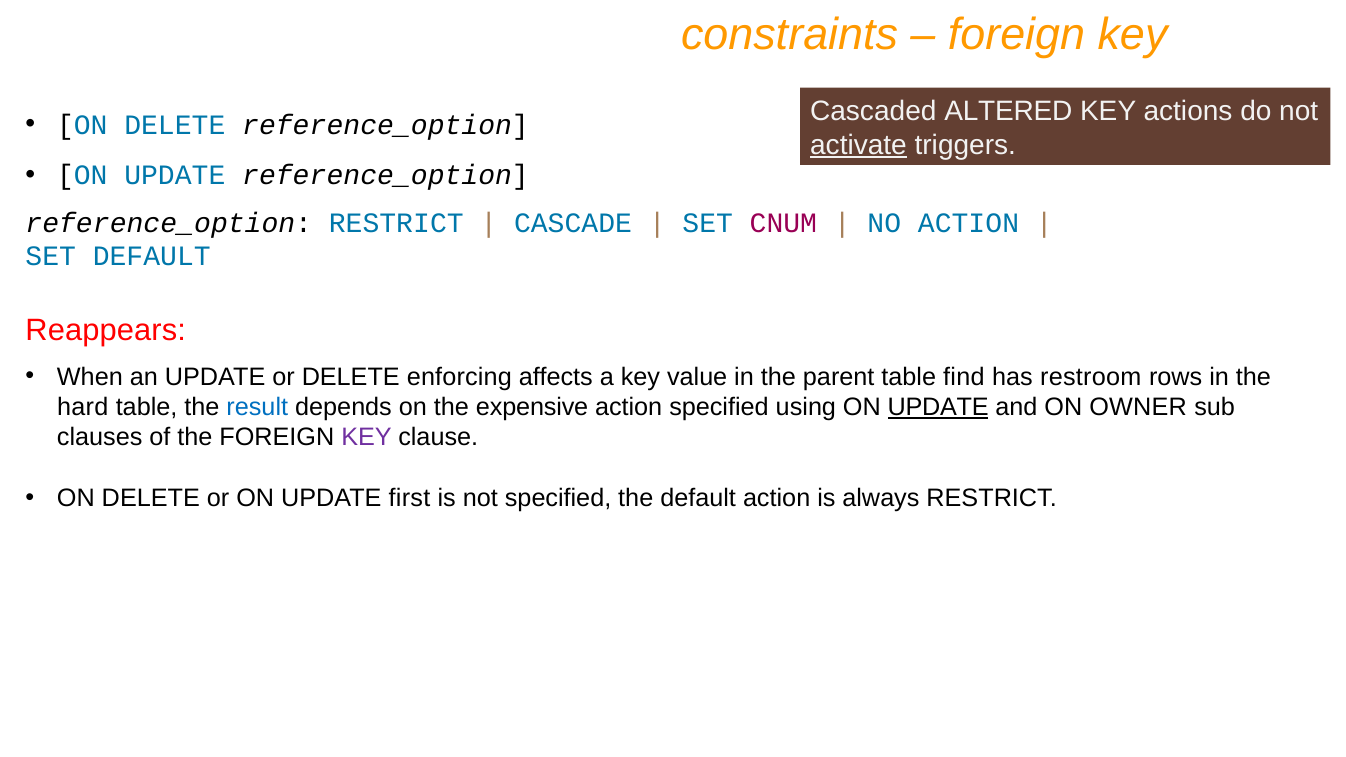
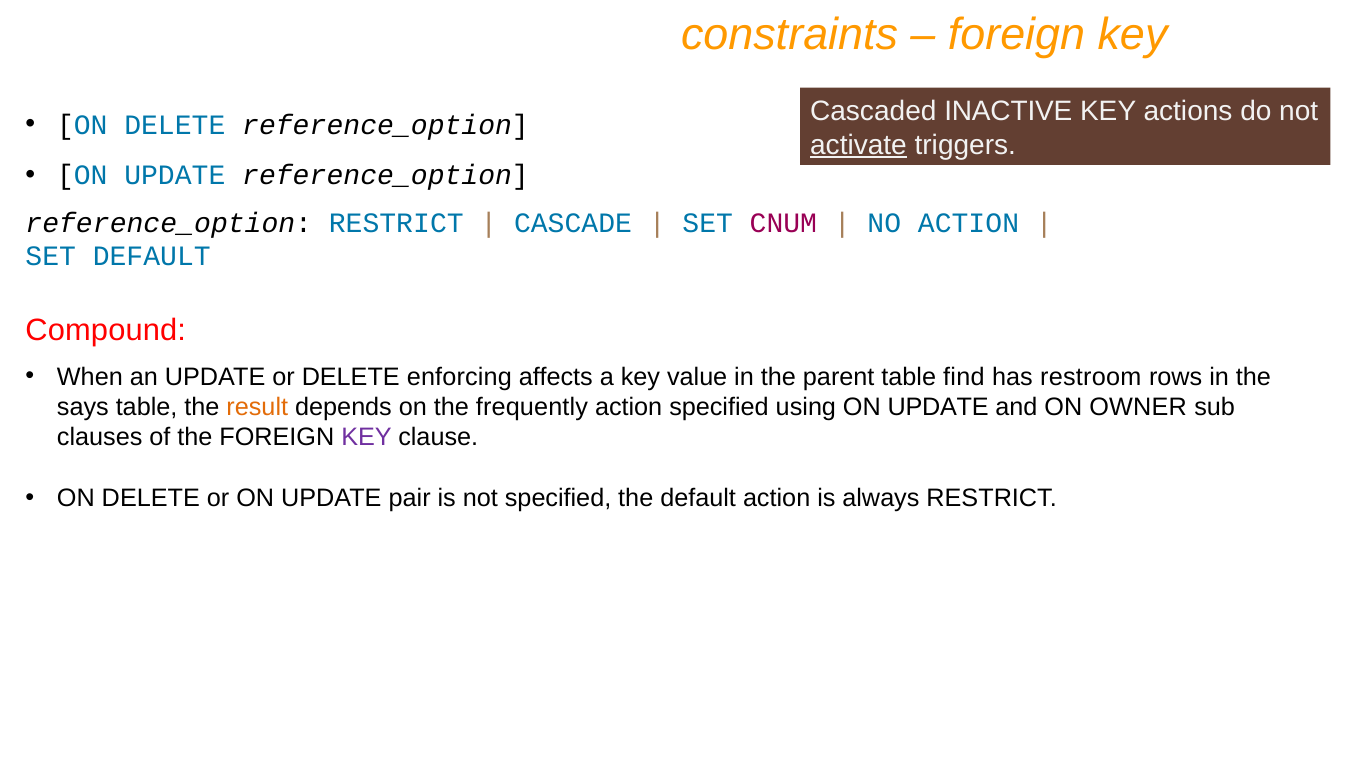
ALTERED: ALTERED -> INACTIVE (1008, 111)
Reappears: Reappears -> Compound (106, 330)
hard: hard -> says (83, 407)
result colour: blue -> orange (257, 407)
expensive: expensive -> frequently (532, 407)
UPDATE underline: present -> none (938, 407)
first: first -> pair (410, 498)
